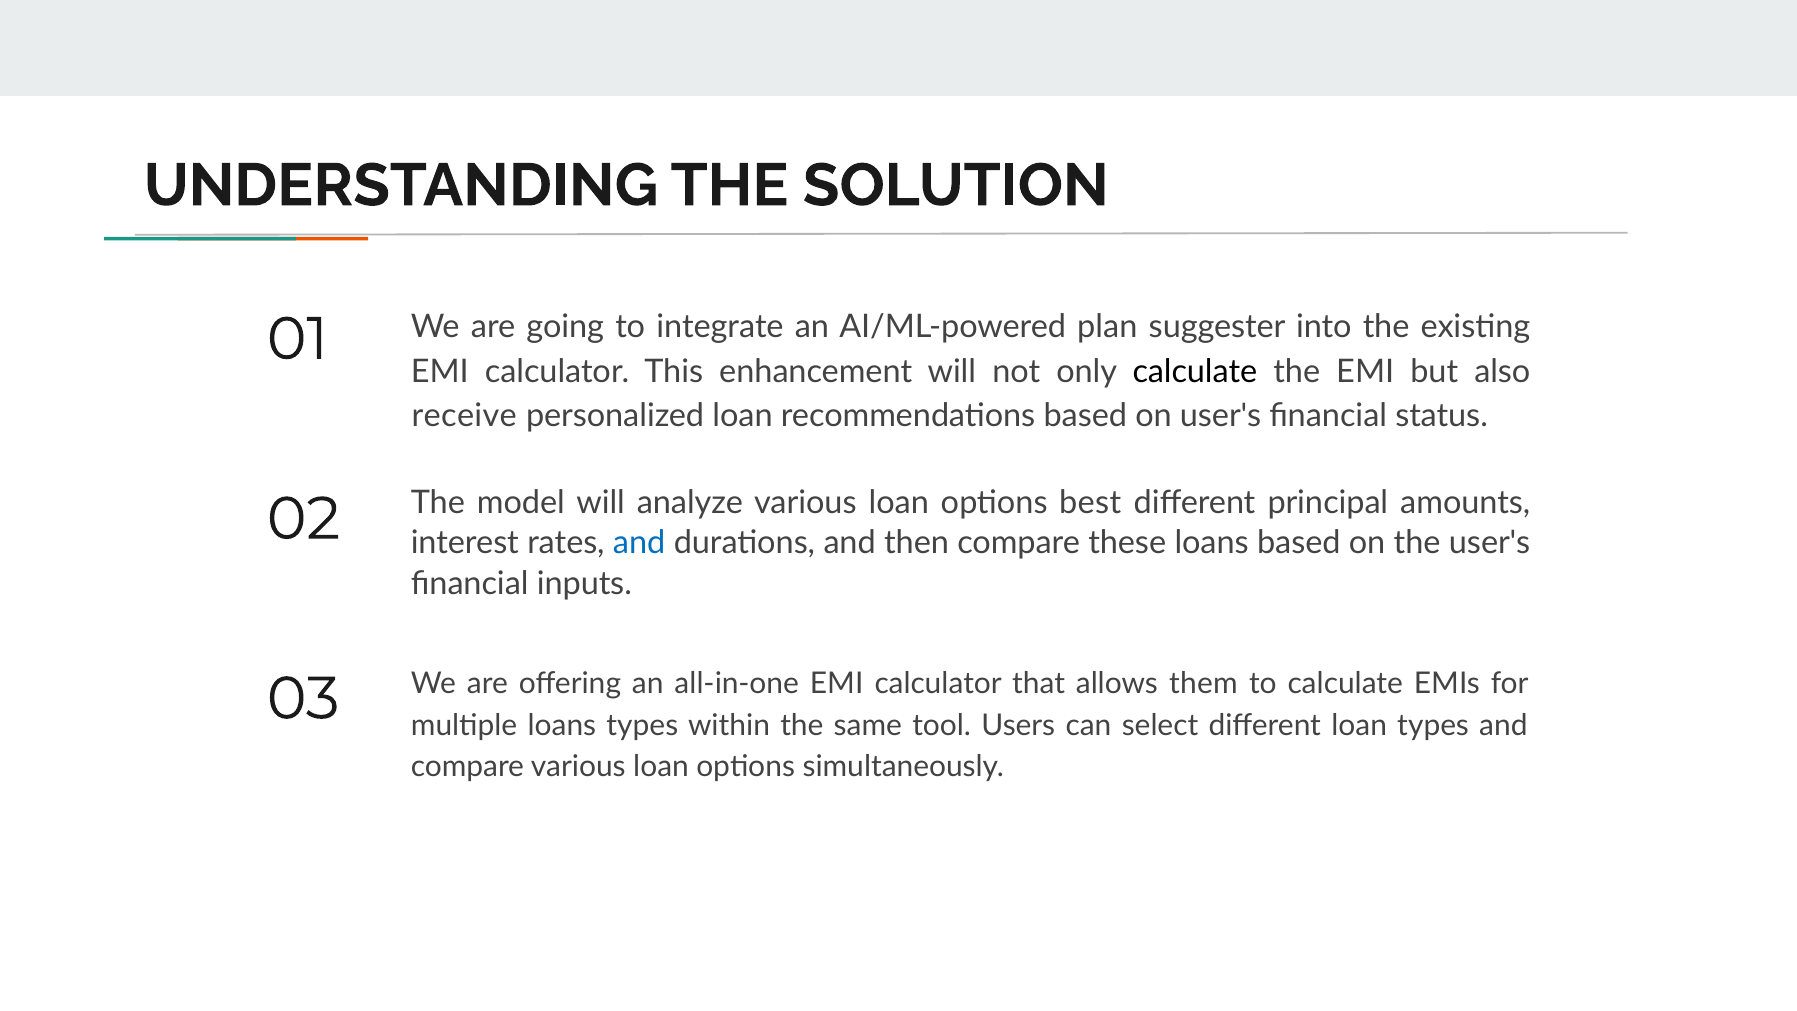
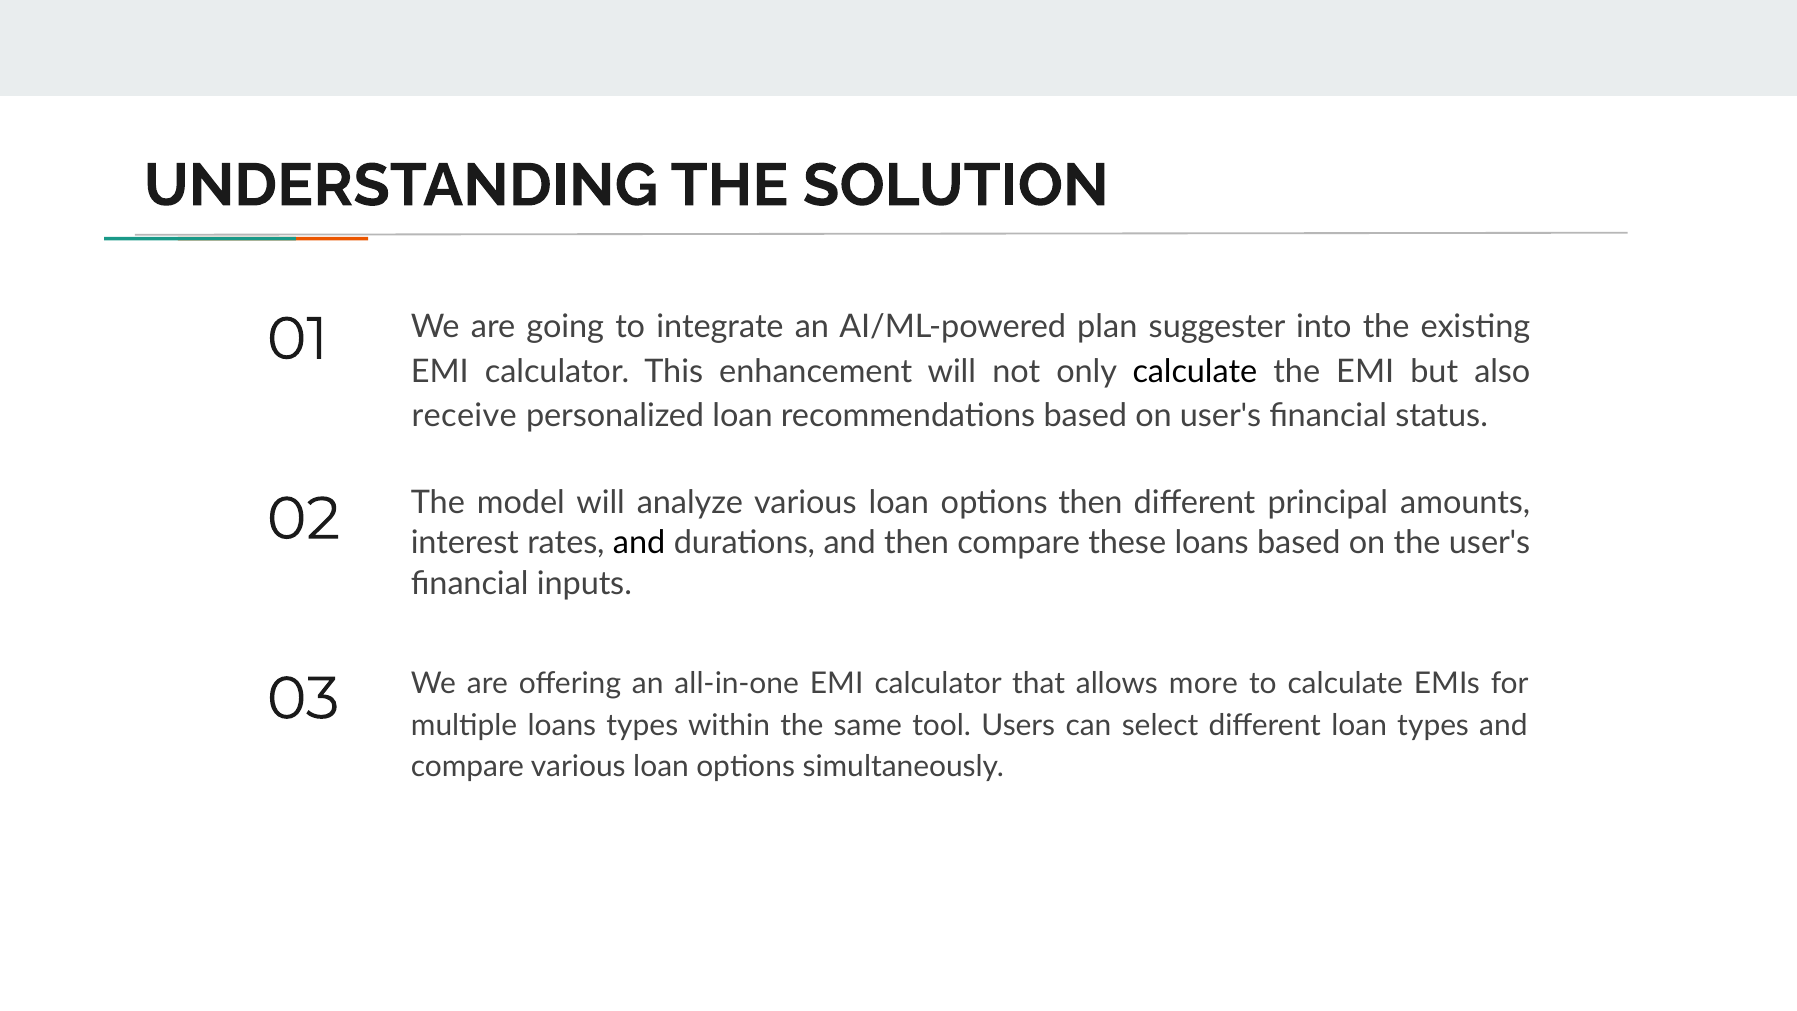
options best: best -> then (1090, 502)
and colour: blue -> black (639, 543)
them: them -> more (1203, 684)
